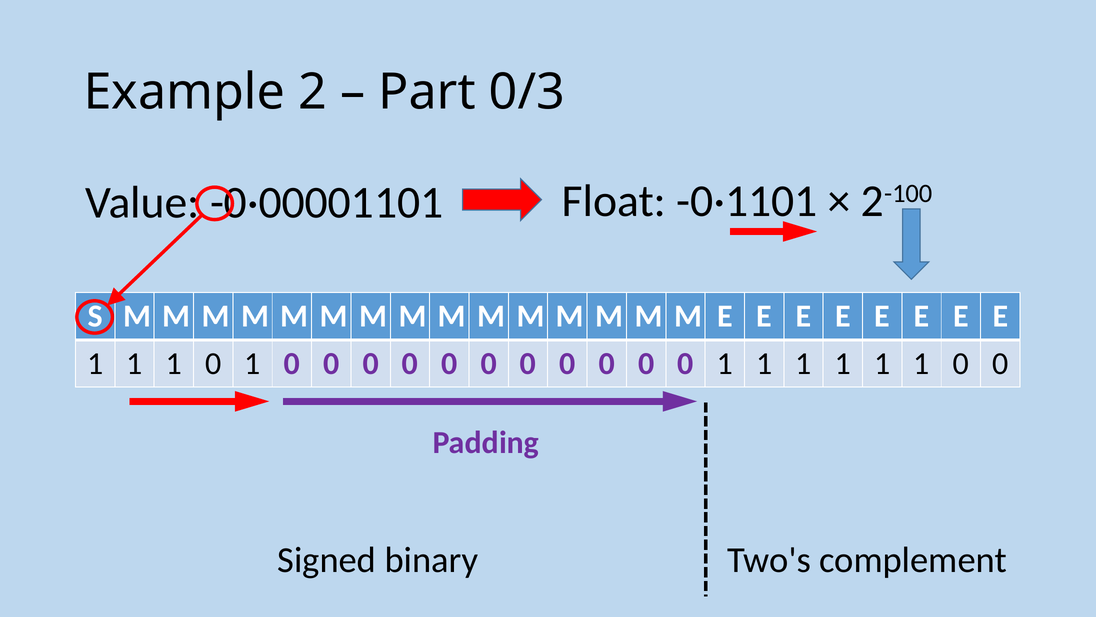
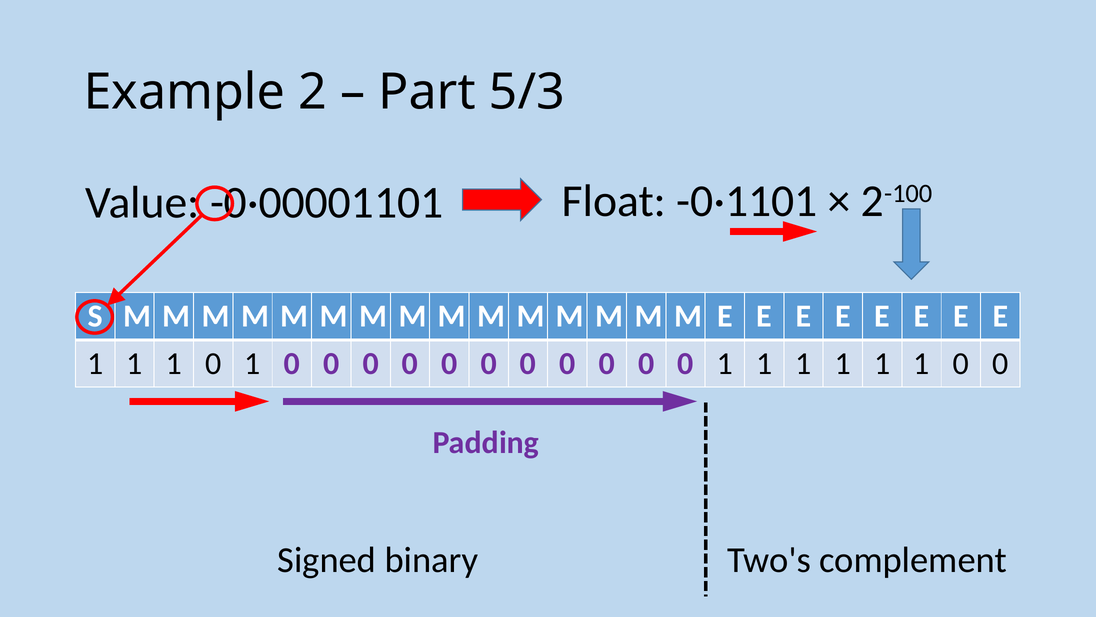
0/3: 0/3 -> 5/3 (527, 92)
